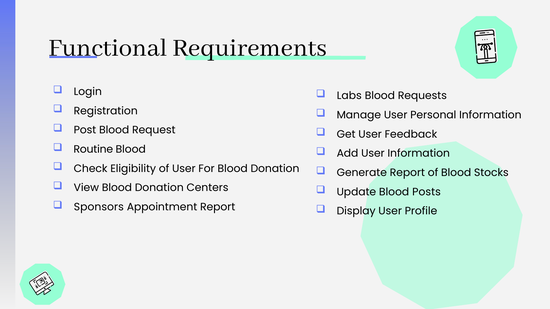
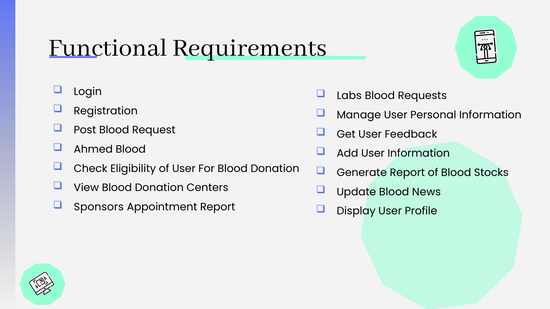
Routine: Routine -> Ahmed (93, 149)
Posts: Posts -> News (426, 192)
